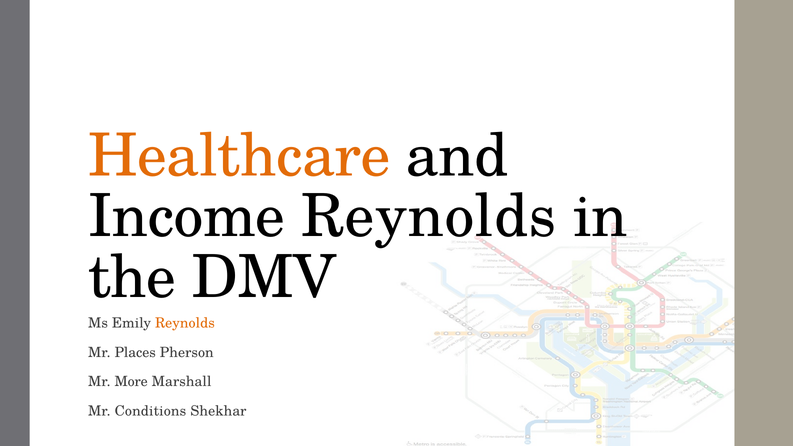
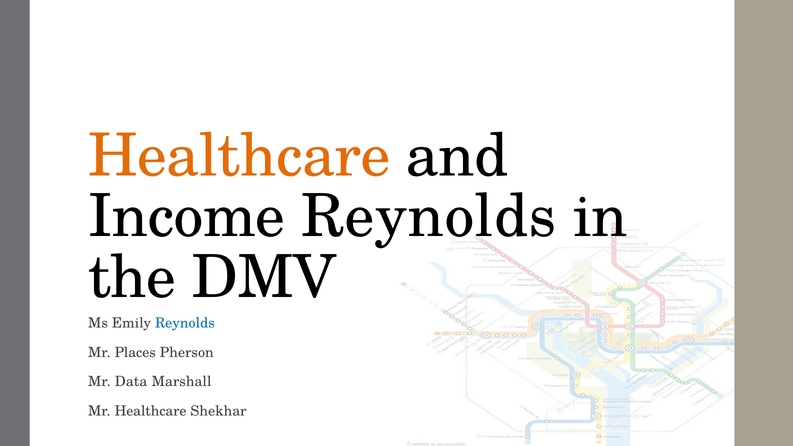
Reynolds colour: orange -> blue (185, 323)
More: More -> Data (131, 382)
Mr Conditions: Conditions -> Healthcare (151, 411)
